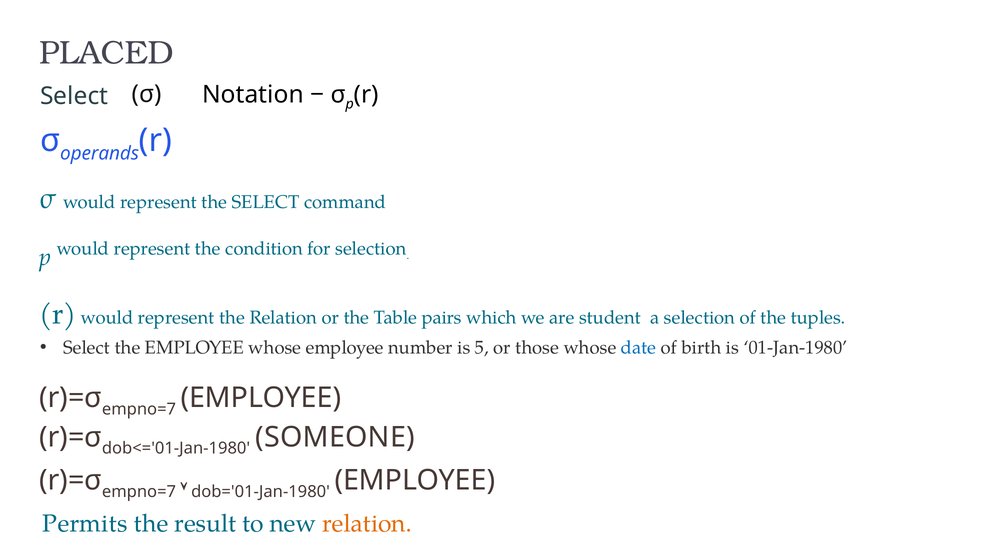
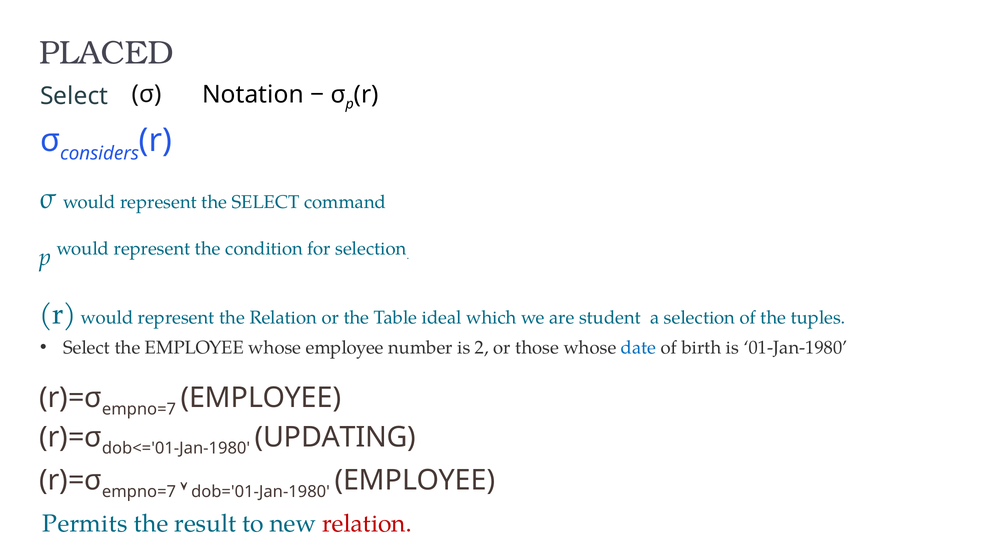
operands: operands -> considers (100, 153)
pairs: pairs -> ideal (442, 318)
5: 5 -> 2 (482, 348)
SOMEONE: SOMEONE -> UPDATING (335, 437)
relation colour: orange -> red (367, 524)
